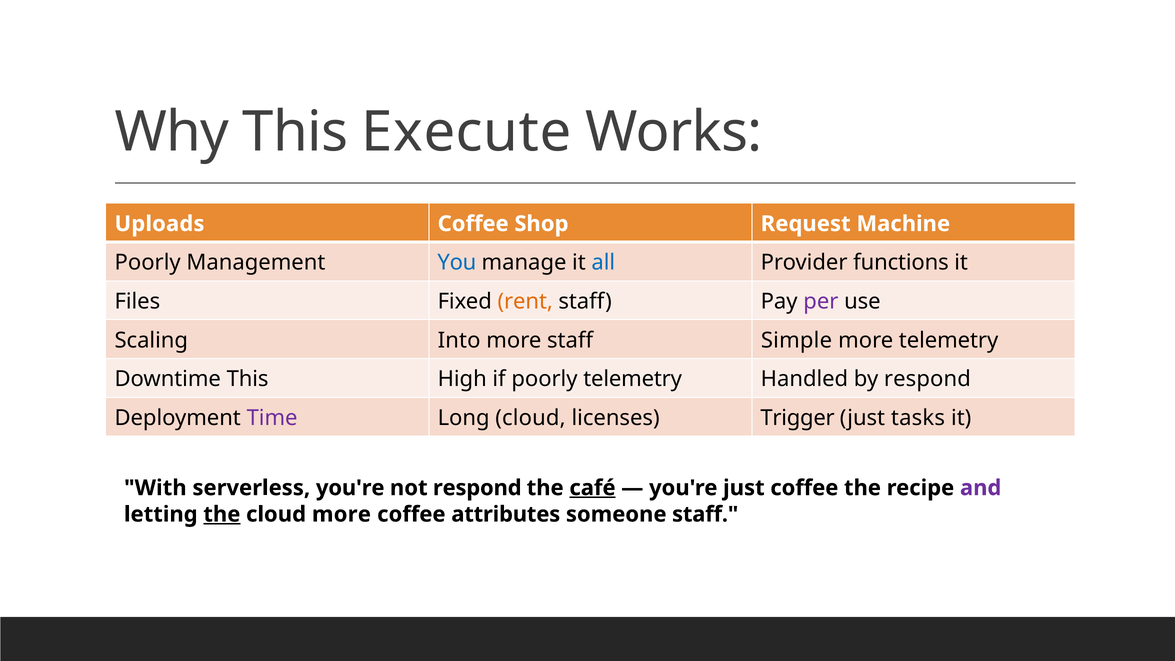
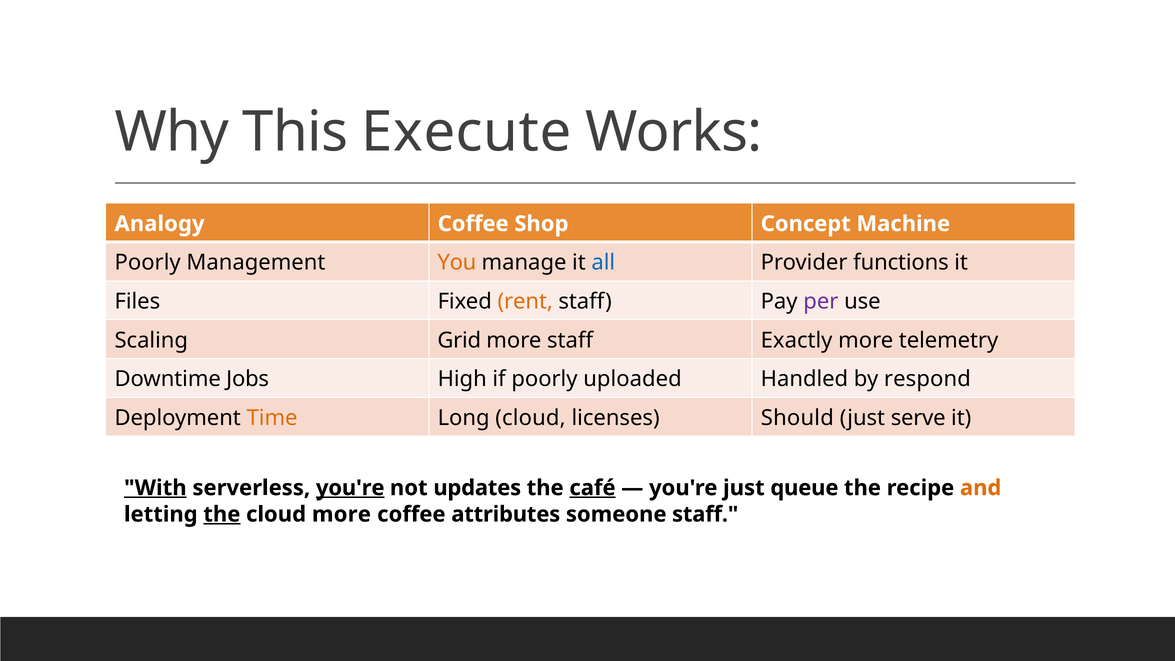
Uploads: Uploads -> Analogy (160, 224)
Request: Request -> Concept (806, 224)
You colour: blue -> orange (457, 263)
Into: Into -> Grid (459, 340)
Simple: Simple -> Exactly (797, 340)
Downtime This: This -> Jobs (248, 379)
poorly telemetry: telemetry -> uploaded (633, 379)
Time colour: purple -> orange (272, 418)
Trigger: Trigger -> Should (797, 418)
tasks: tasks -> serve (918, 418)
With underline: none -> present (155, 488)
you're underline: none -> present (350, 488)
not respond: respond -> updates (477, 488)
just coffee: coffee -> queue (804, 488)
and colour: purple -> orange (981, 488)
